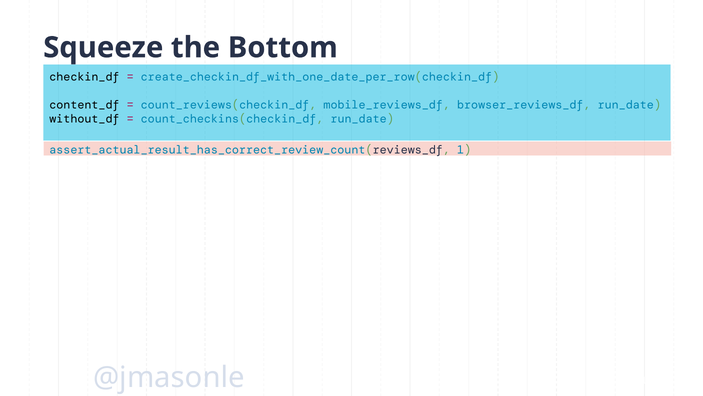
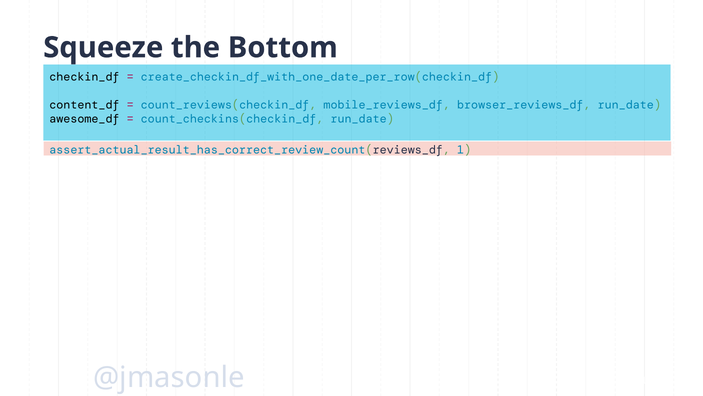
without_df: without_df -> awesome_df (84, 119)
